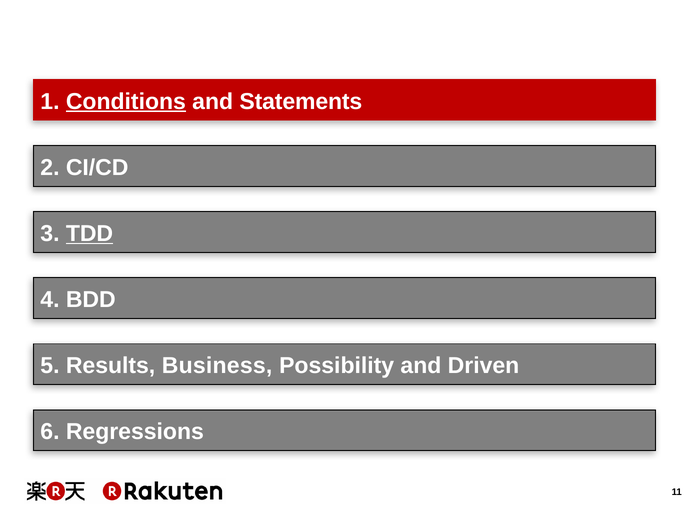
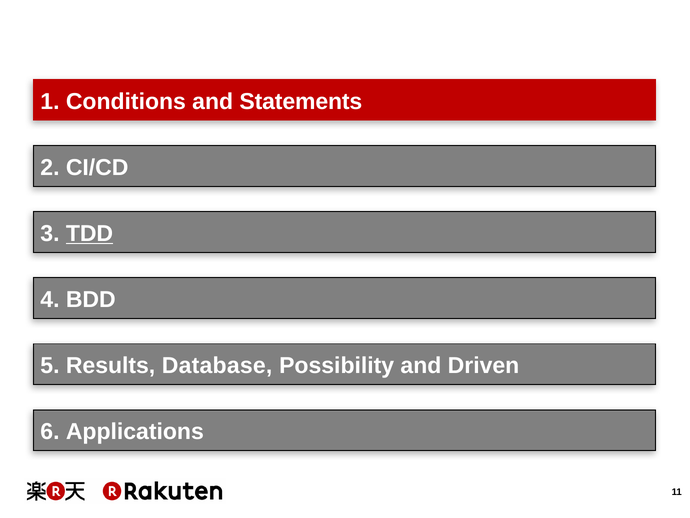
Conditions underline: present -> none (126, 101)
Business: Business -> Database (217, 365)
Regressions: Regressions -> Applications (135, 431)
